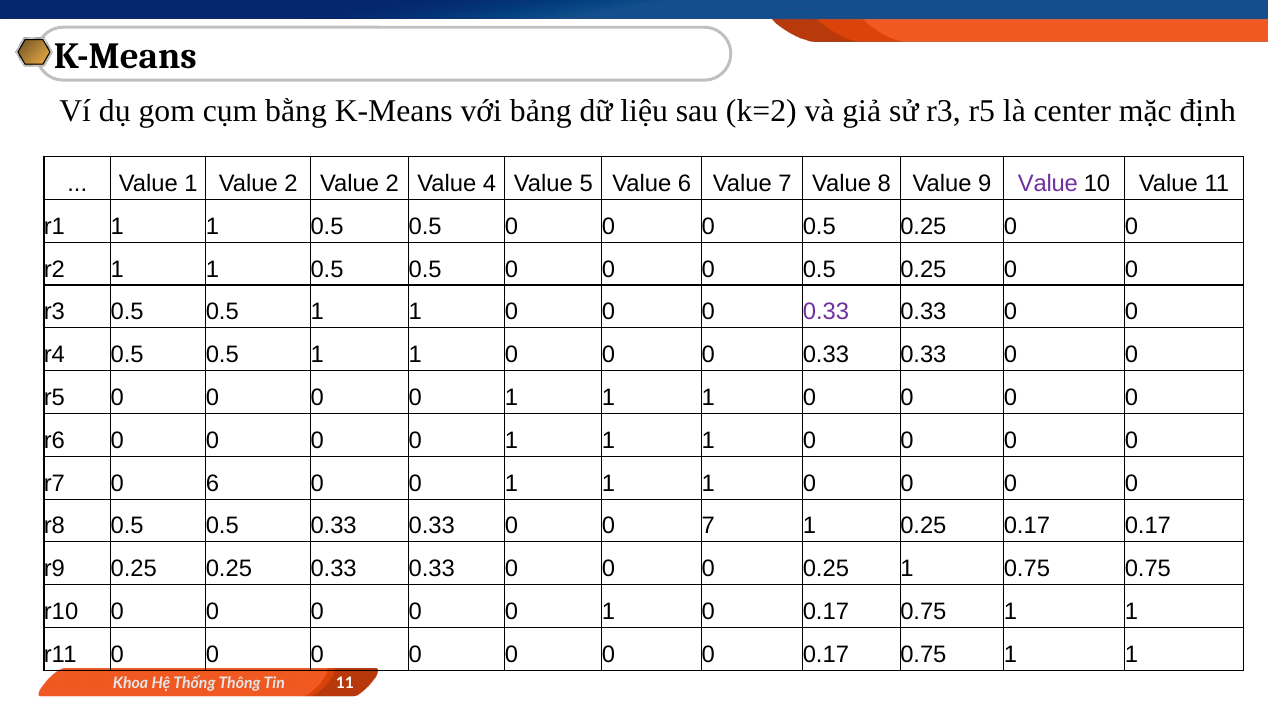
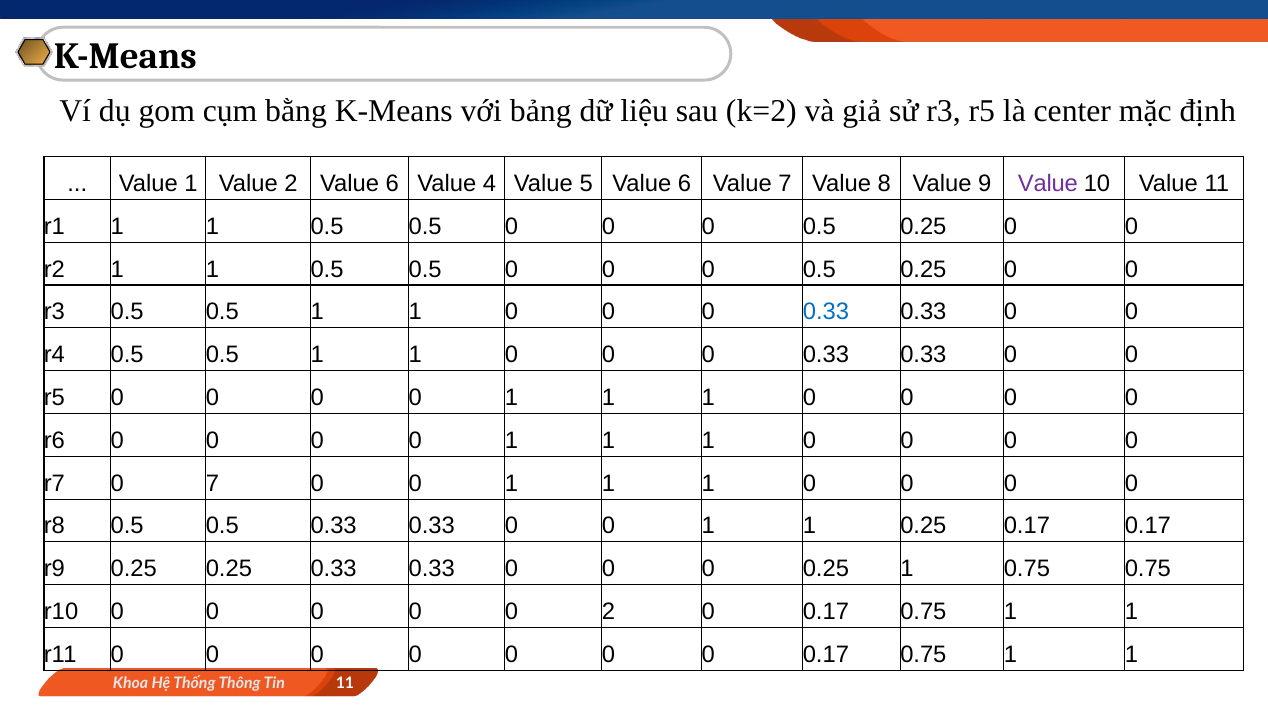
2 Value 2: 2 -> 6 (392, 184)
0.33 colour: purple -> blue (826, 312)
0 6: 6 -> 7 (212, 483)
0.33 0 0 7: 7 -> 1 (708, 526)
1: 1 -> 2 (608, 612)
